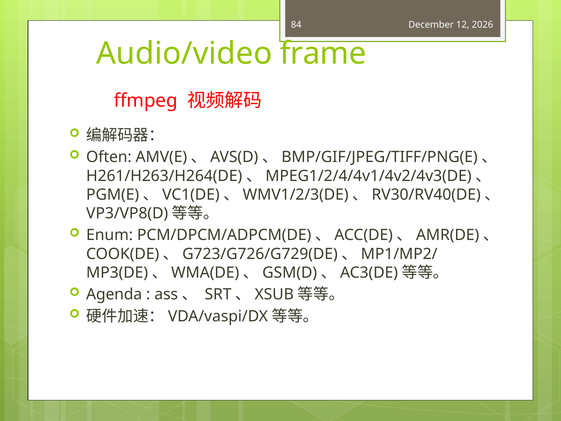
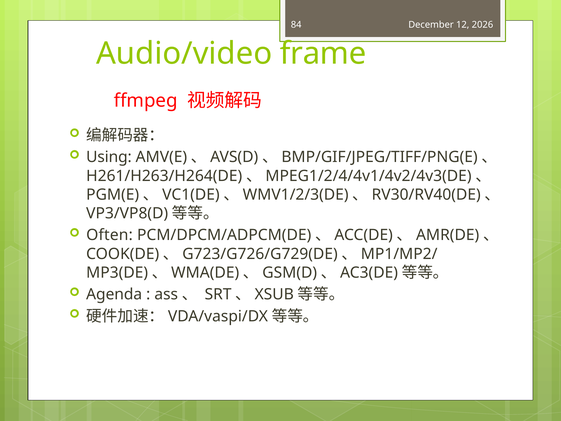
Often: Often -> Using (109, 157)
Enum: Enum -> Often (109, 235)
